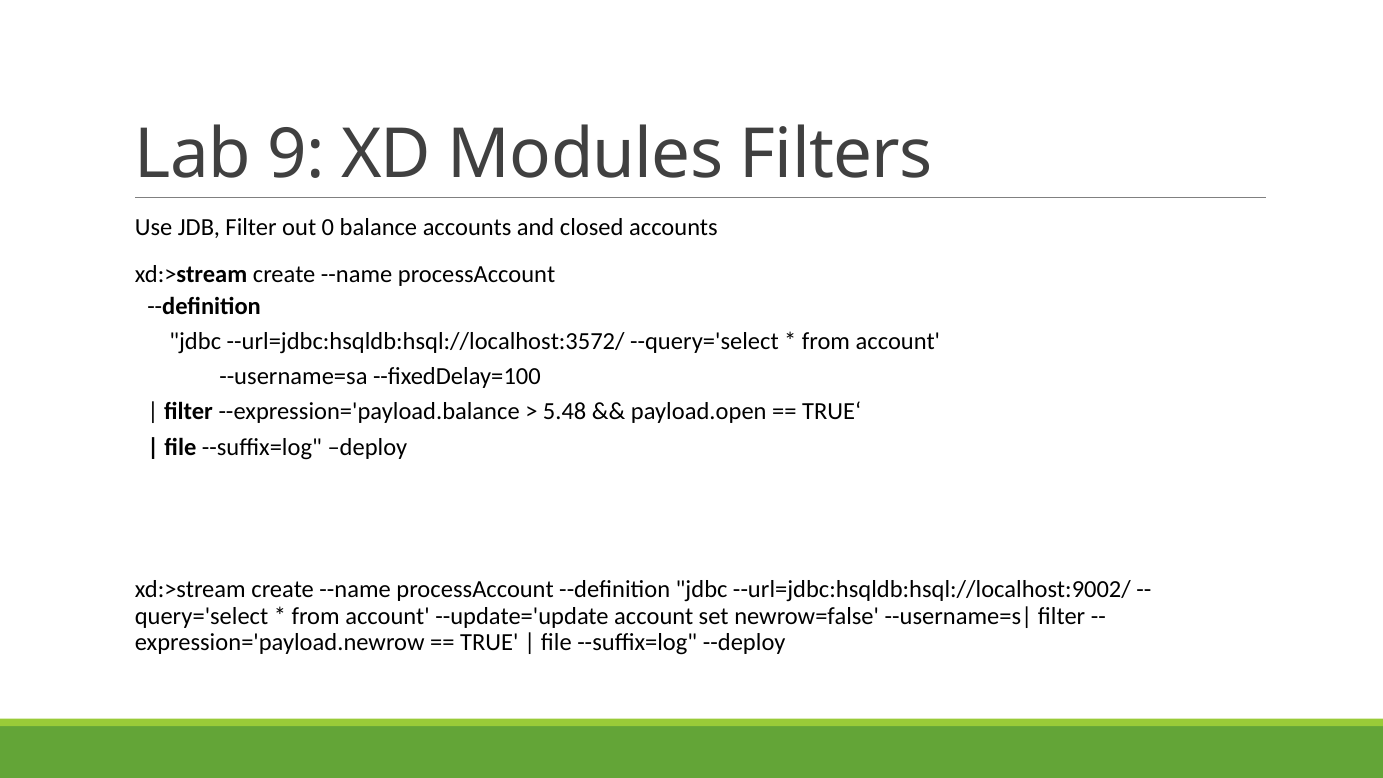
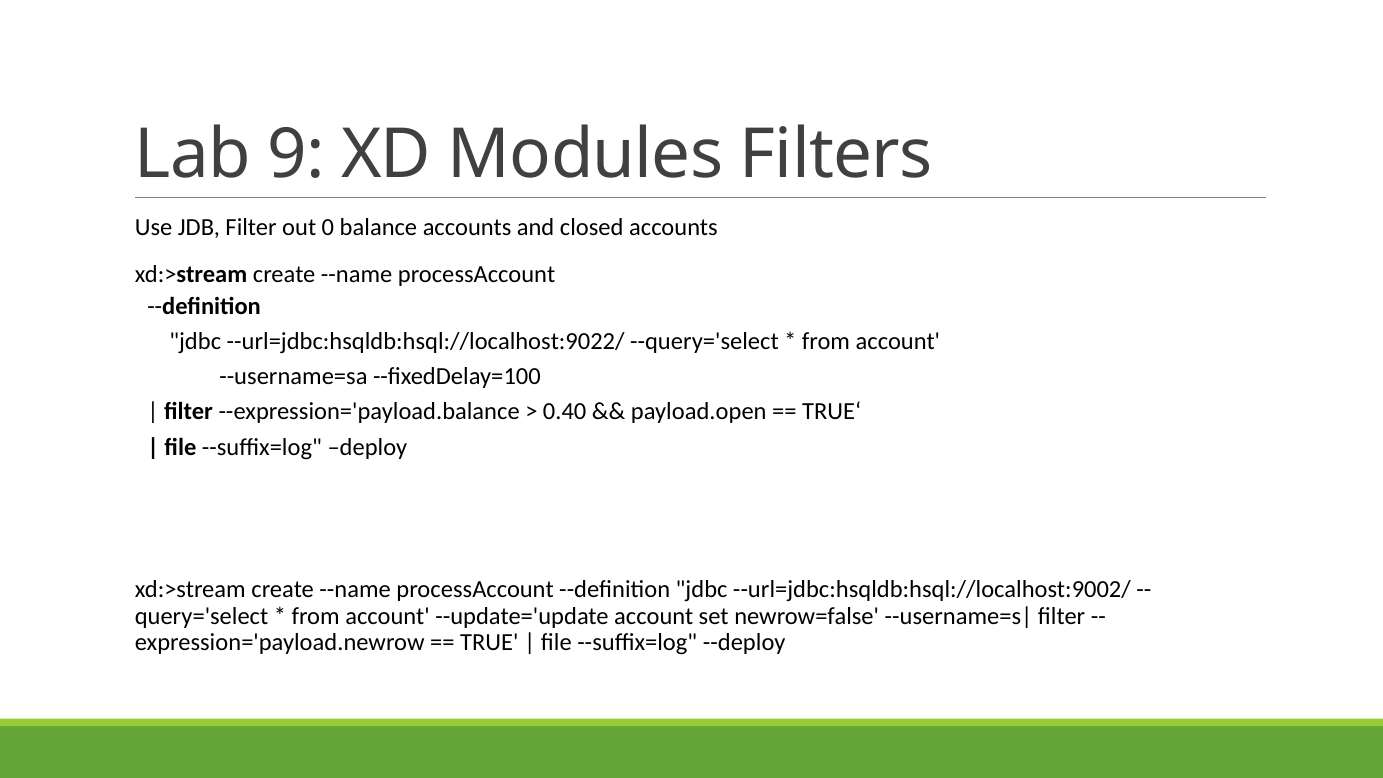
--url=jdbc:hsqldb:hsql://localhost:3572/: --url=jdbc:hsqldb:hsql://localhost:3572/ -> --url=jdbc:hsqldb:hsql://localhost:9022/ (426, 342)
5.48: 5.48 -> 0.40 (565, 412)
